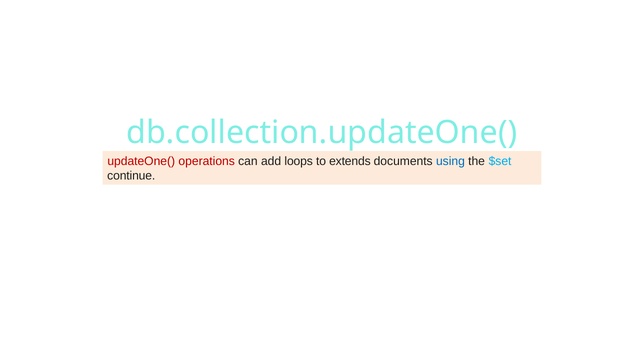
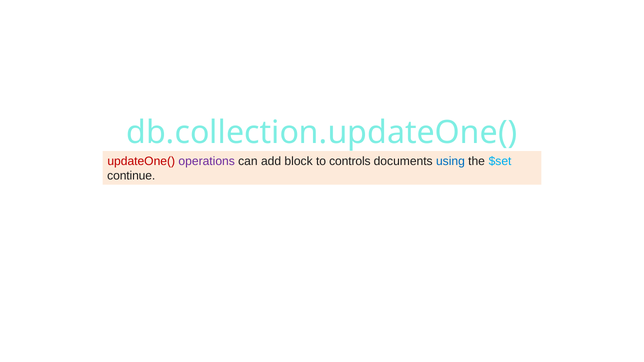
operations colour: red -> purple (207, 162)
loops: loops -> block (299, 162)
extends: extends -> controls (350, 162)
